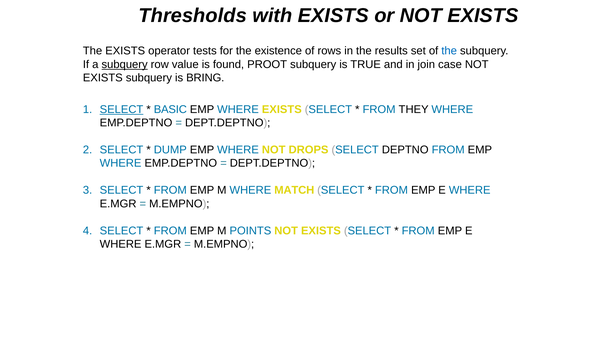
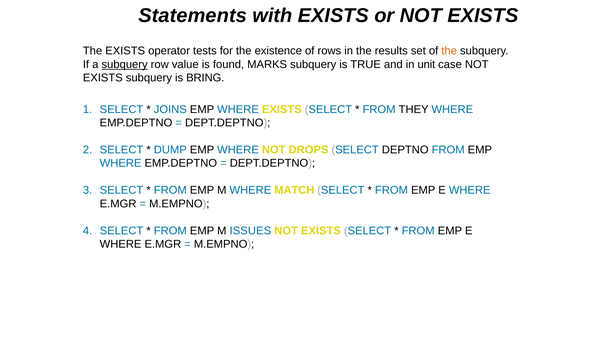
Thresholds: Thresholds -> Statements (193, 16)
the colour: blue -> orange (449, 51)
PROOT: PROOT -> MARKS (267, 64)
join: join -> unit (426, 64)
SELECT underline: present -> none (122, 109)
BASIC: BASIC -> JOINS (170, 109)
POINTS: POINTS -> ISSUES (250, 230)
